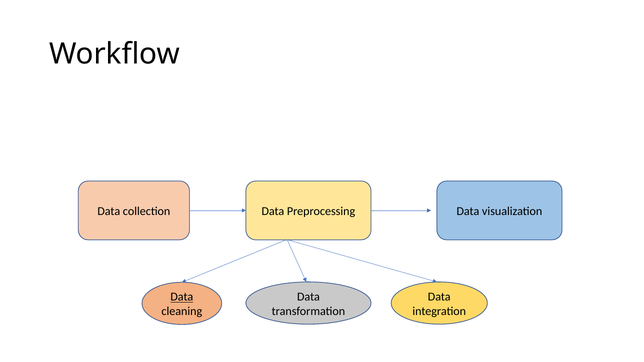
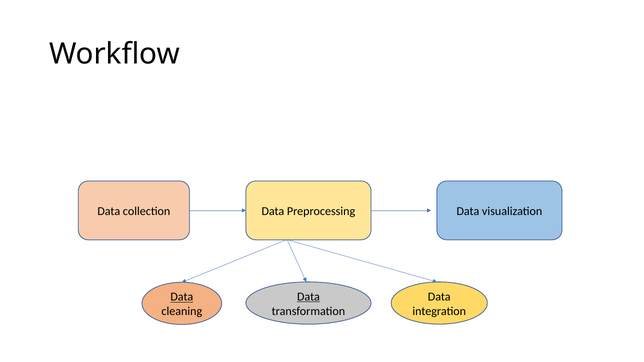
Data underline: none -> present (308, 297)
